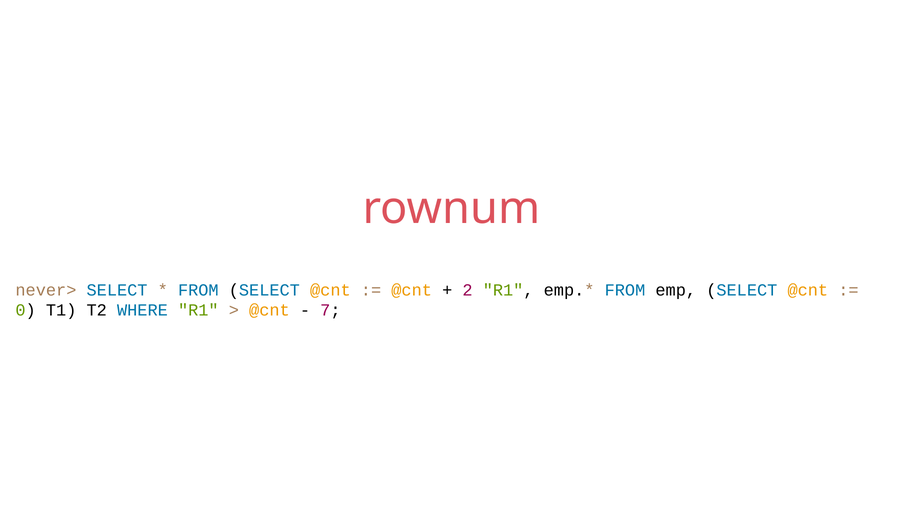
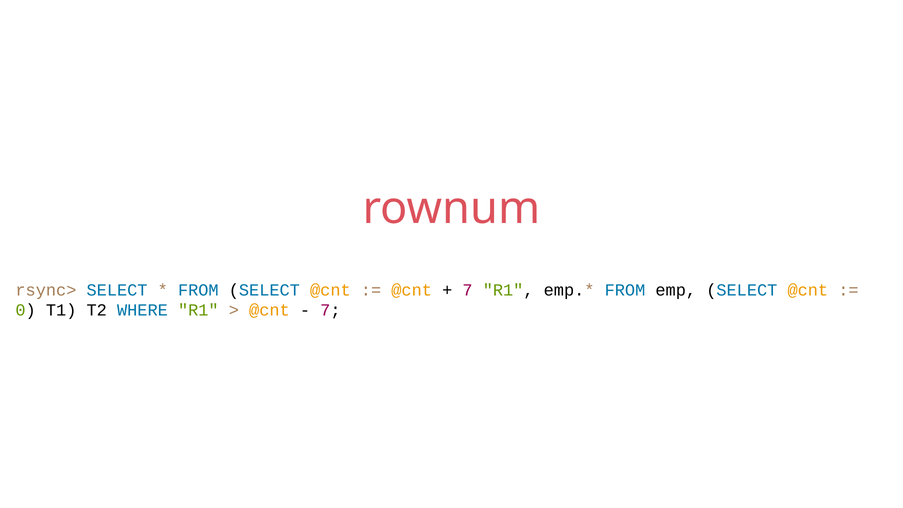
never>: never> -> rsync> (46, 290)
2: 2 -> 7 (468, 290)
